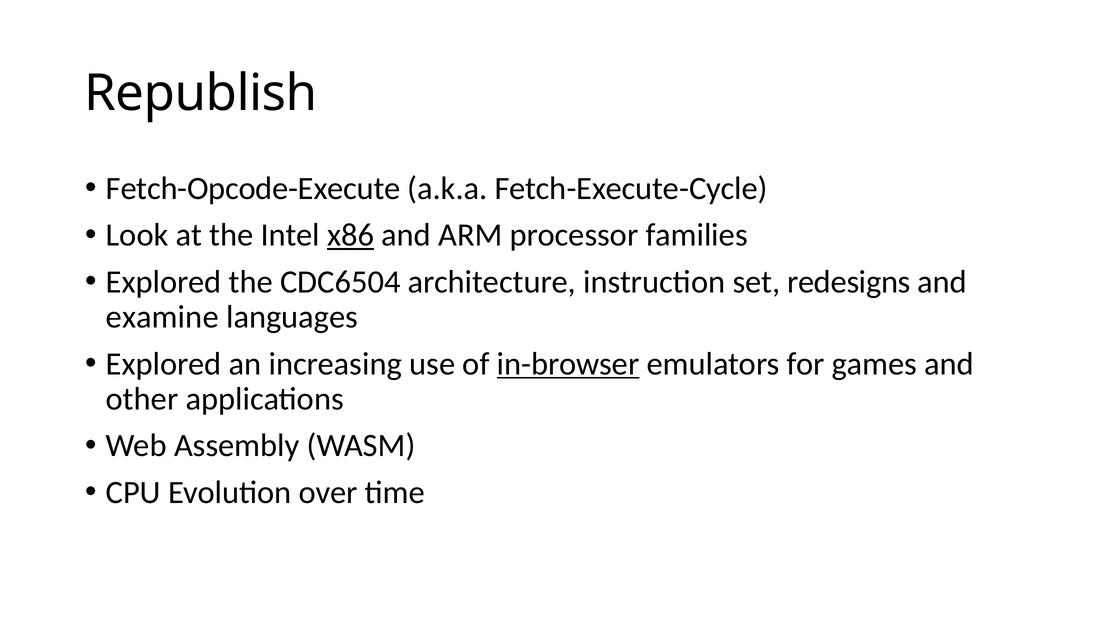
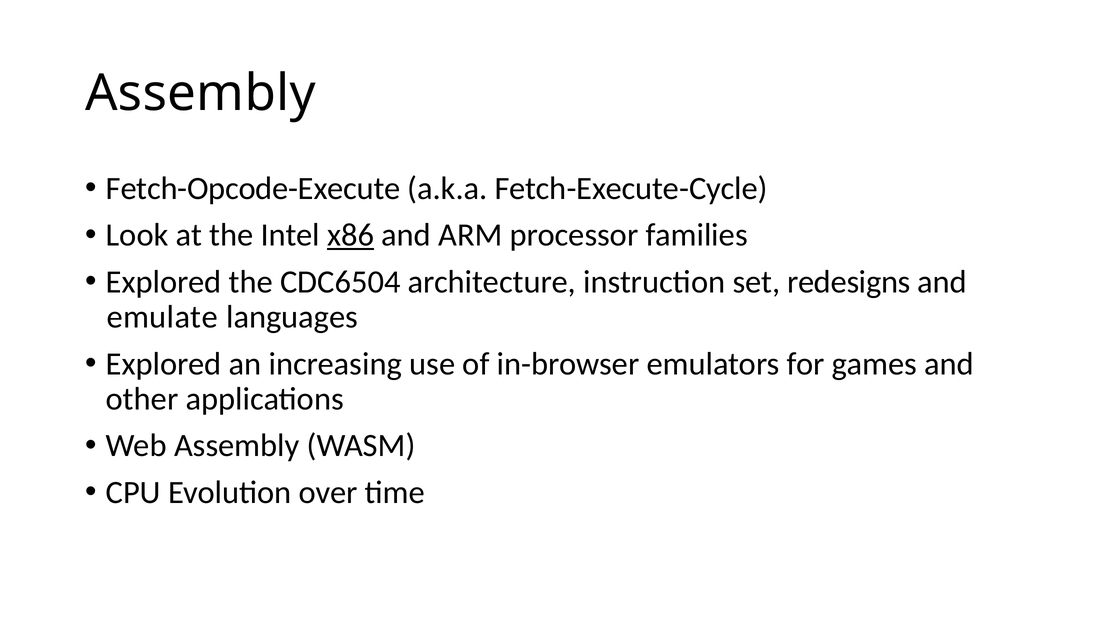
Republish: Republish -> Assembly (200, 94)
examine: examine -> emulate (162, 317)
in-browser underline: present -> none (568, 364)
